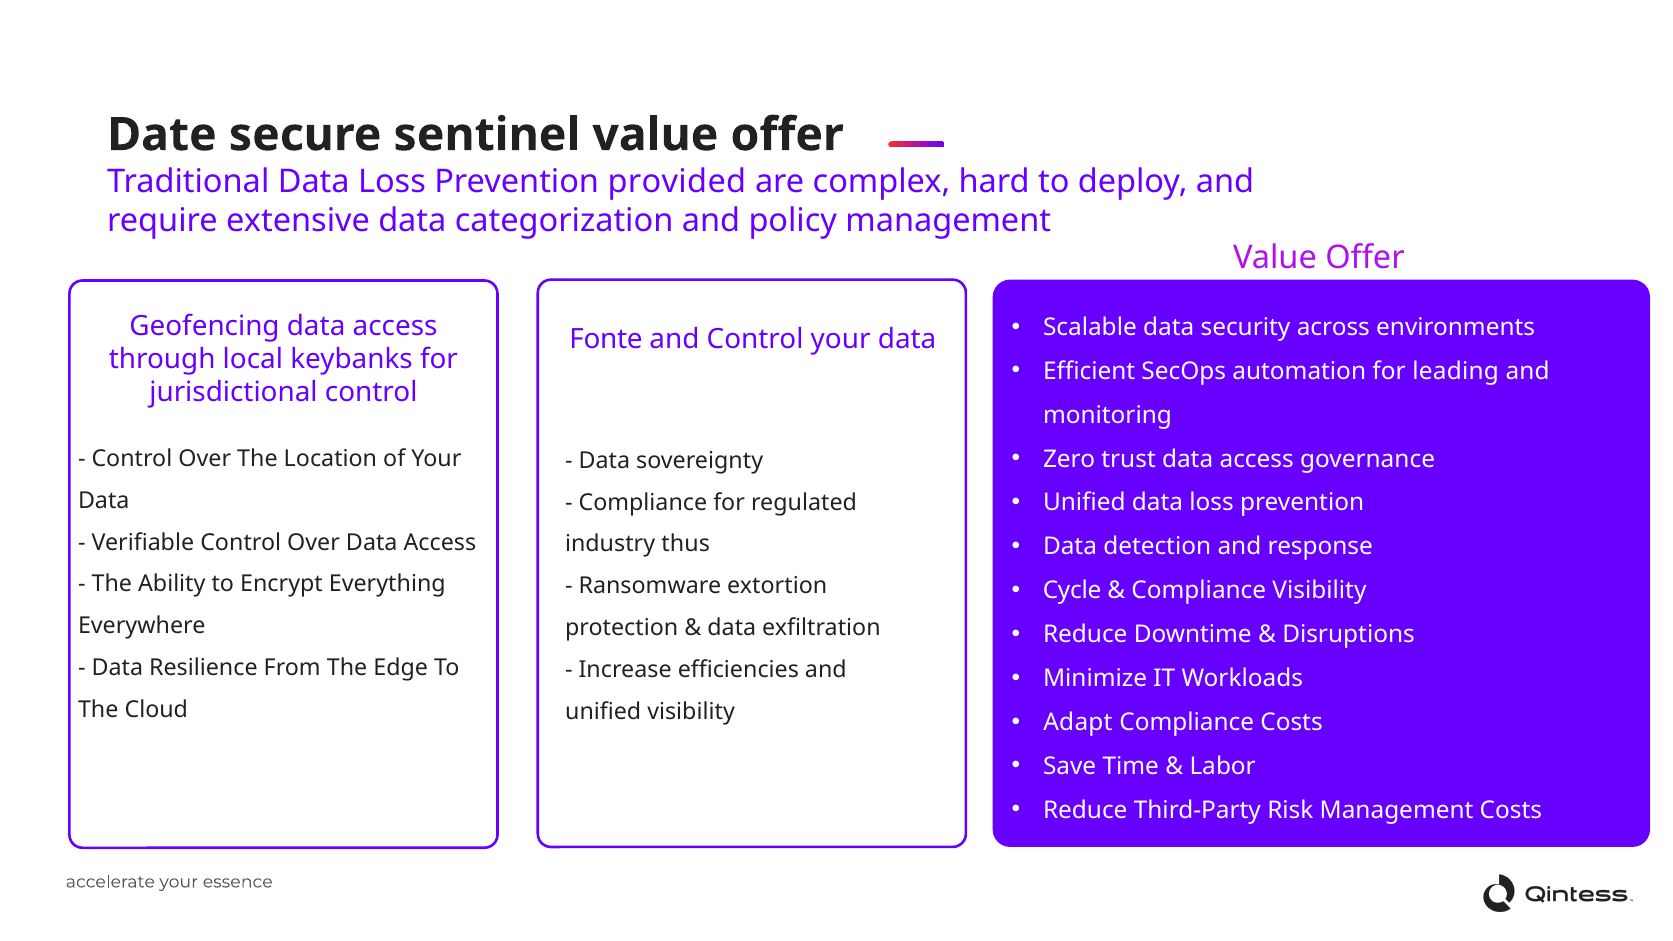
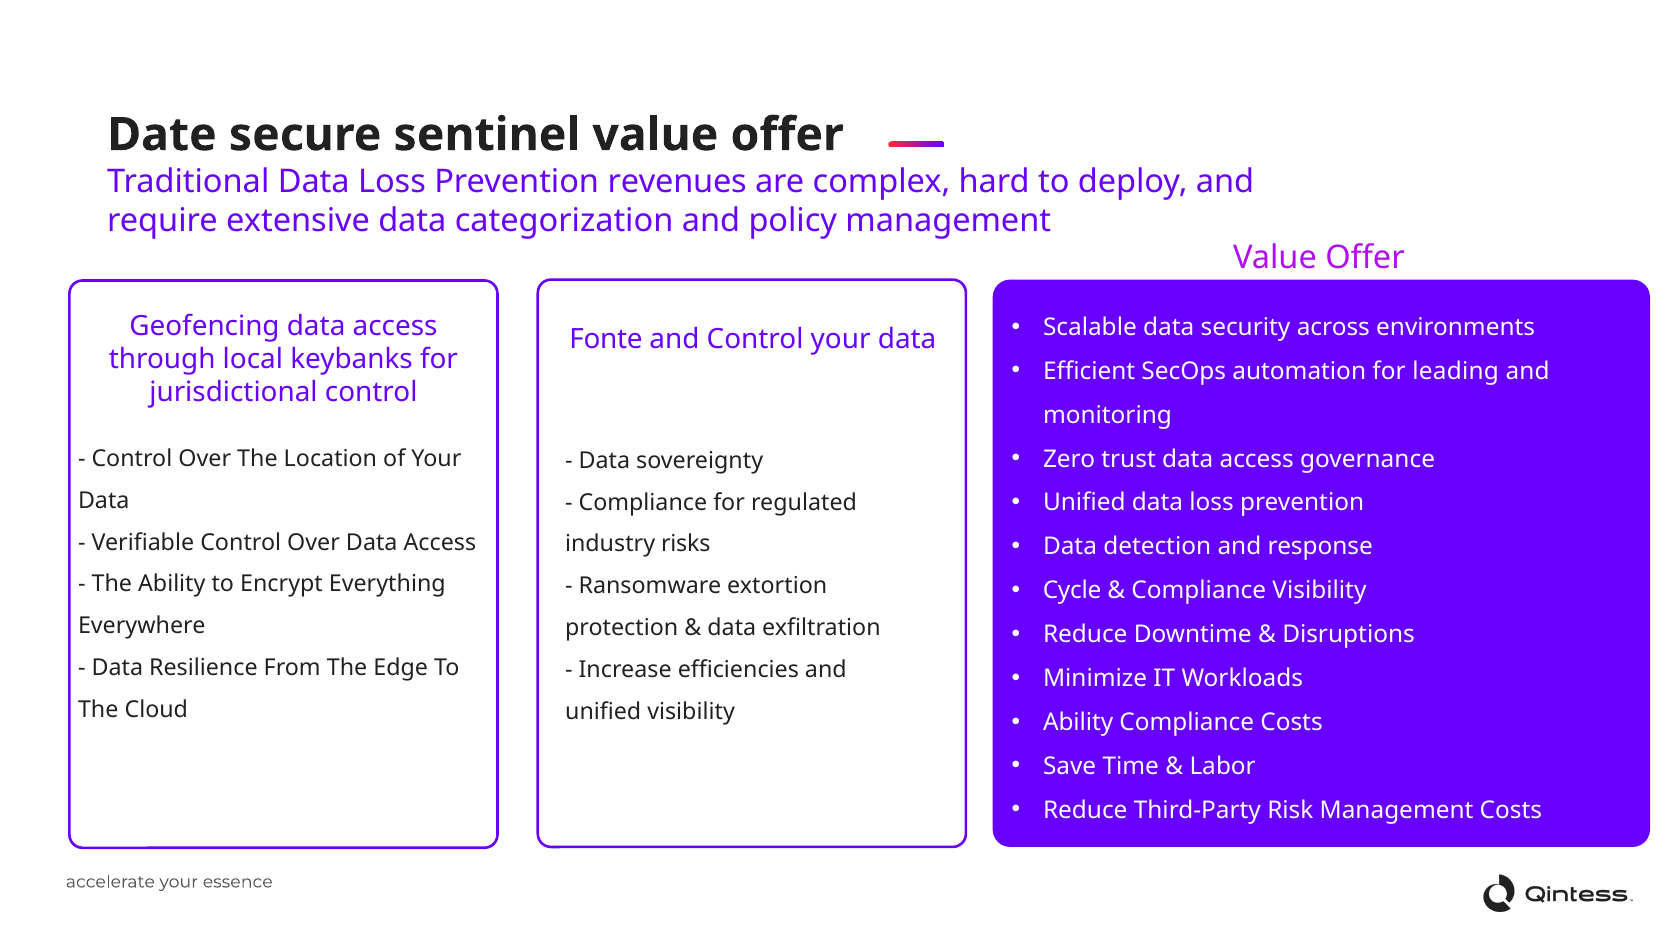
provided: provided -> revenues (677, 181)
thus: thus -> risks (686, 544)
Adapt: Adapt -> Ability (1078, 722)
